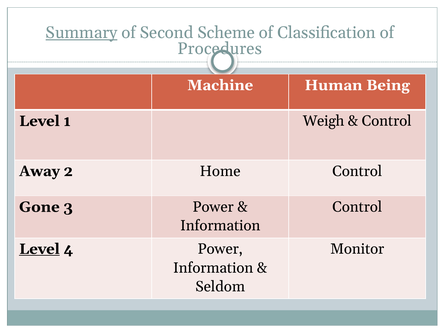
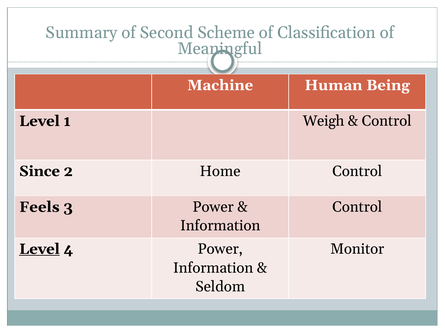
Summary underline: present -> none (82, 33)
Procedures: Procedures -> Meaningful (220, 49)
Away: Away -> Since (40, 172)
Gone: Gone -> Feels (39, 207)
